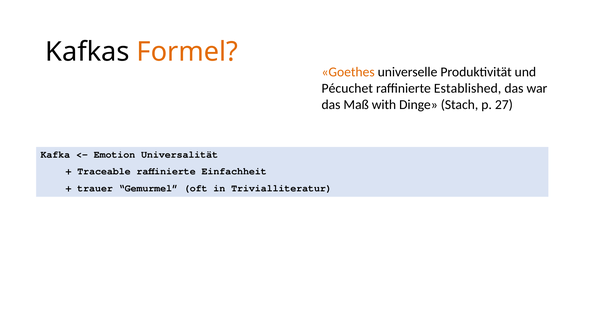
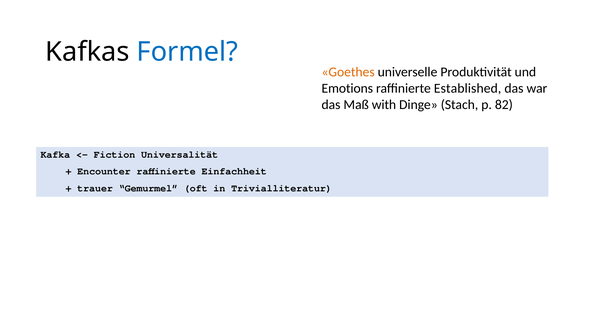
Formel colour: orange -> blue (187, 52)
Pécuchet: Pécuchet -> Emotions (347, 88)
27: 27 -> 82 (504, 105)
Emotion: Emotion -> Fiction (115, 154)
Traceable: Traceable -> Encounter (104, 171)
